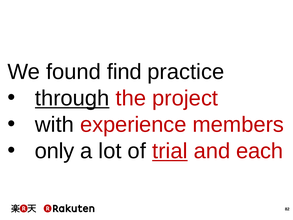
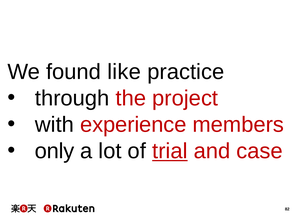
find: find -> like (124, 72)
through underline: present -> none (72, 98)
each: each -> case (260, 151)
